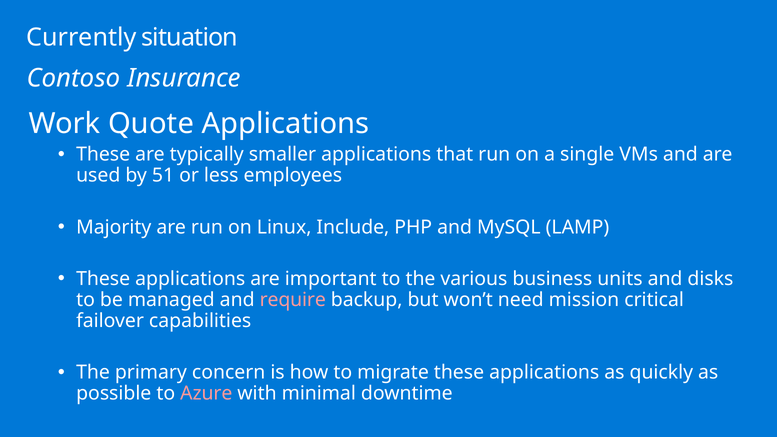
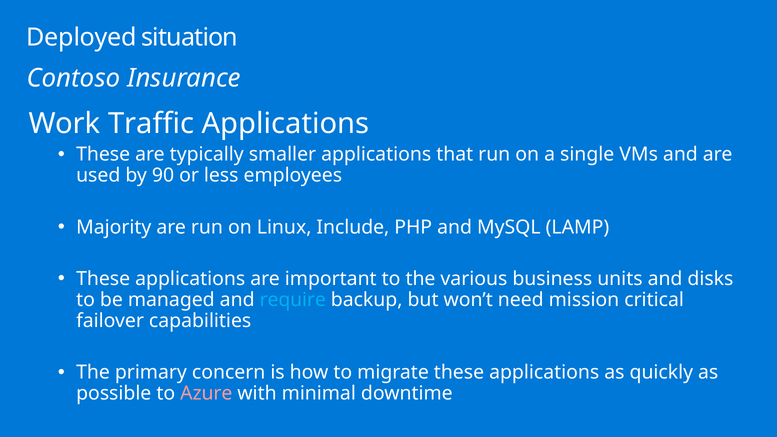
Currently: Currently -> Deployed (82, 38)
Quote: Quote -> Traffic (151, 123)
51: 51 -> 90 (163, 176)
require colour: pink -> light blue (293, 300)
